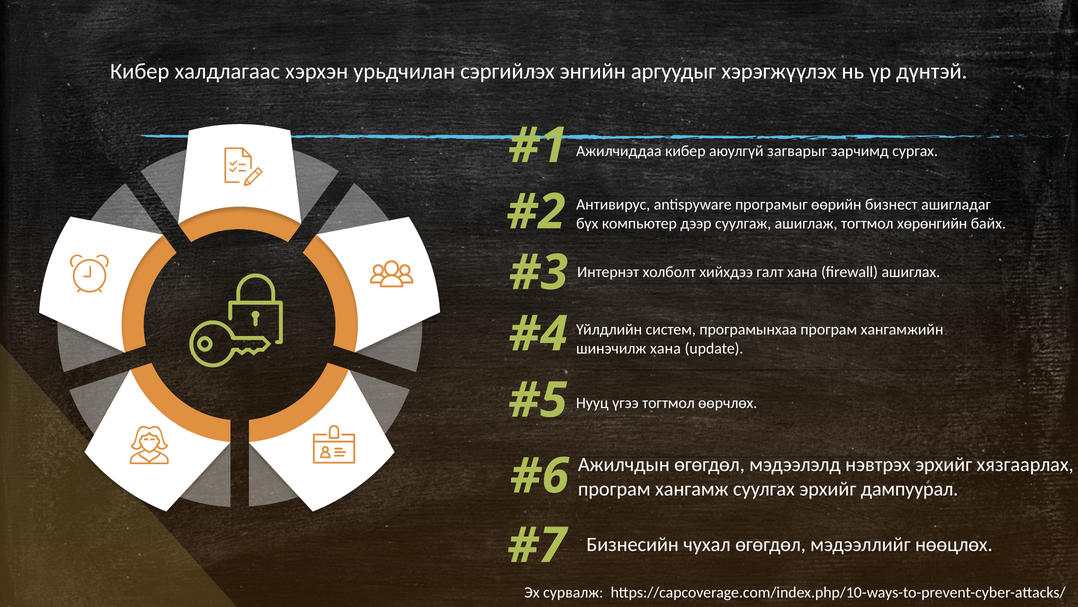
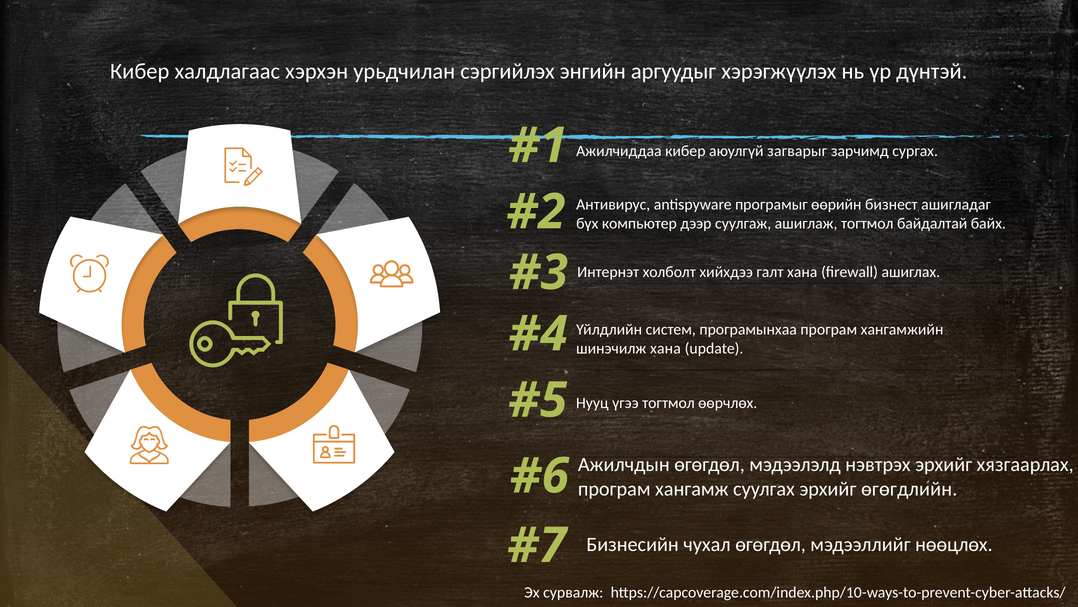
хөрөнгийн: хөрөнгийн -> байдалтай (932, 223)
дампуурал: дампуурал -> өгөгдлийн (909, 489)
